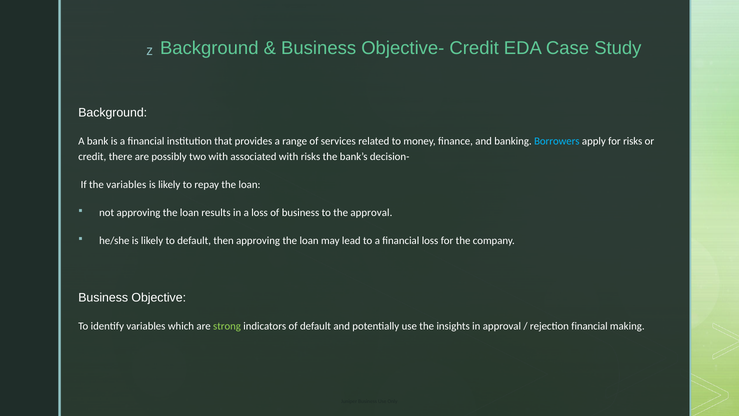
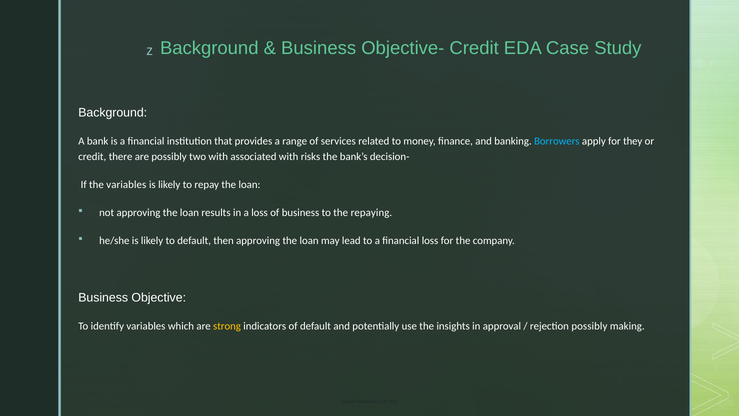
for risks: risks -> they (633, 141)
the approval: approval -> repaying (371, 212)
strong colour: light green -> yellow (227, 326)
rejection financial: financial -> possibly (589, 326)
